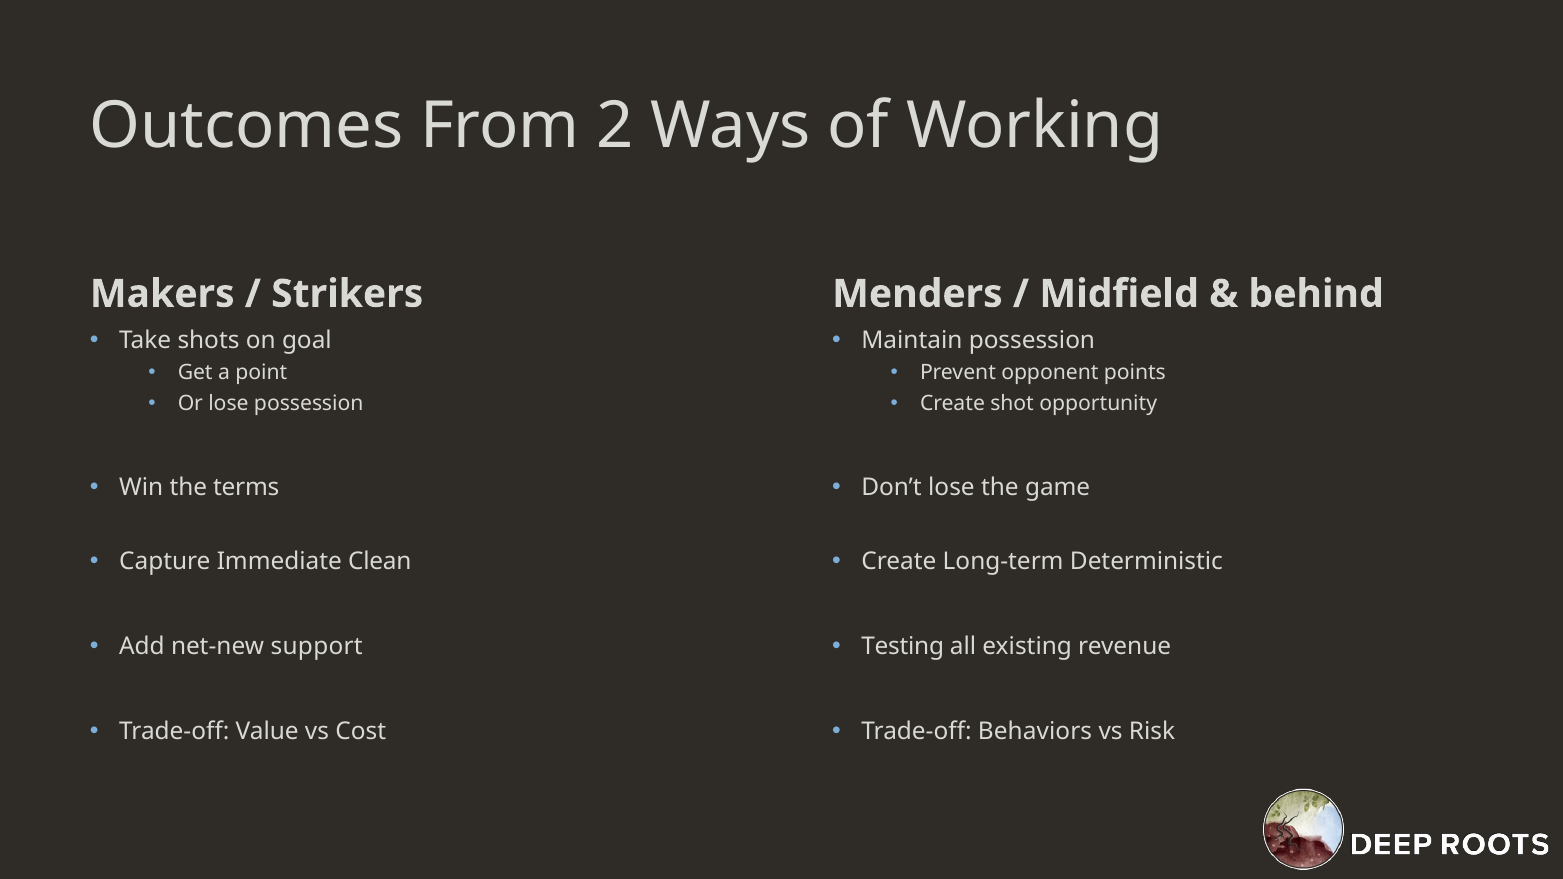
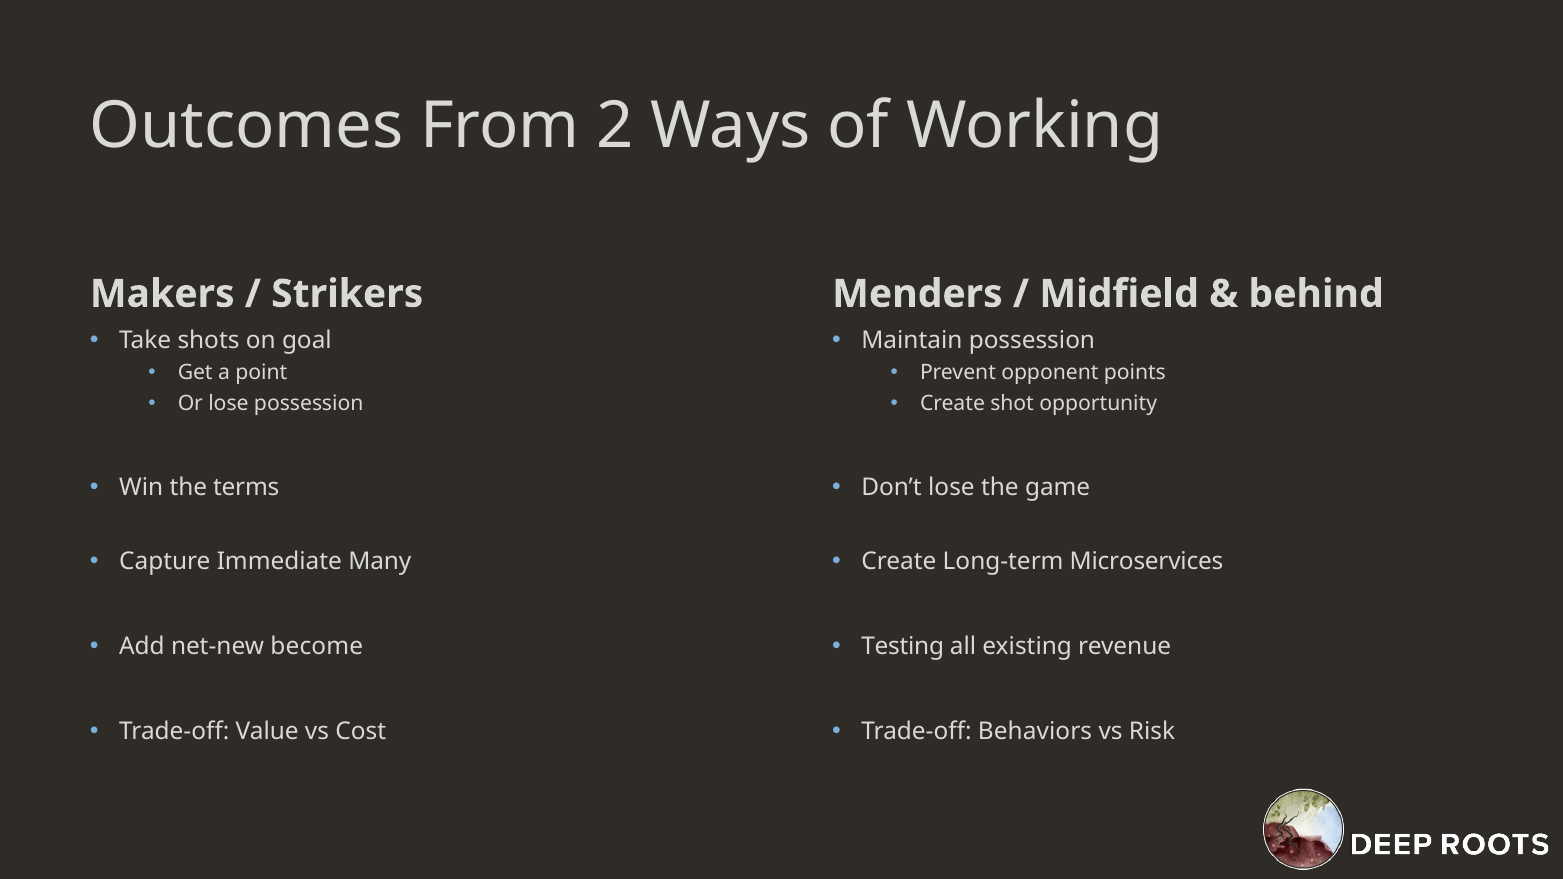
Clean: Clean -> Many (380, 561)
Deterministic: Deterministic -> Microservices (1146, 561)
support: support -> become (317, 646)
